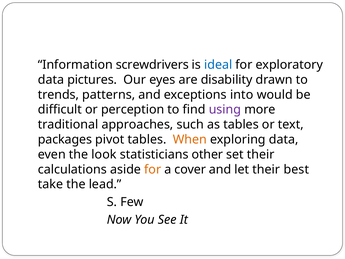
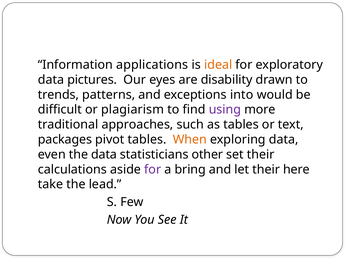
screwdrivers: screwdrivers -> applications (152, 65)
ideal colour: blue -> orange (218, 65)
perception: perception -> plagiarism (133, 109)
the look: look -> data (104, 154)
for colour: orange -> purple (153, 169)
cover: cover -> bring (190, 169)
best: best -> here (296, 169)
